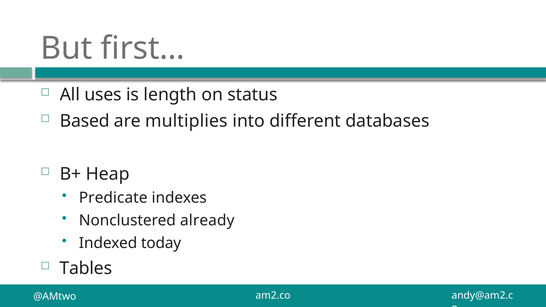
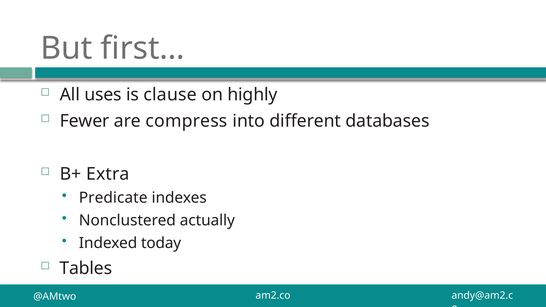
length: length -> clause (170, 95)
status: status -> highly (252, 95)
Based: Based -> Fewer (85, 121)
multiplies: multiplies -> compress (187, 121)
Heap: Heap -> Extra (108, 174)
already: already -> actually (207, 220)
